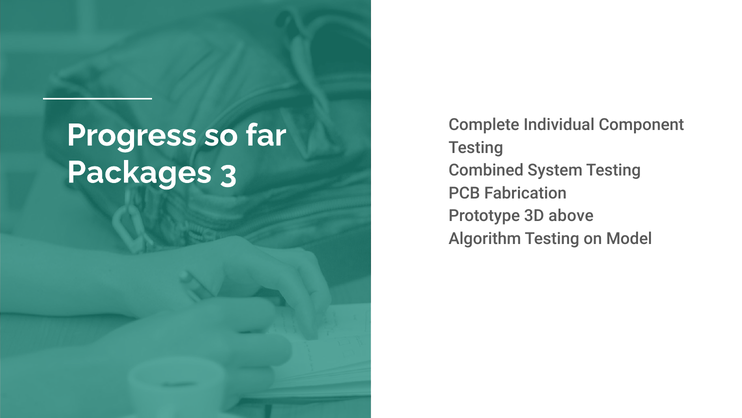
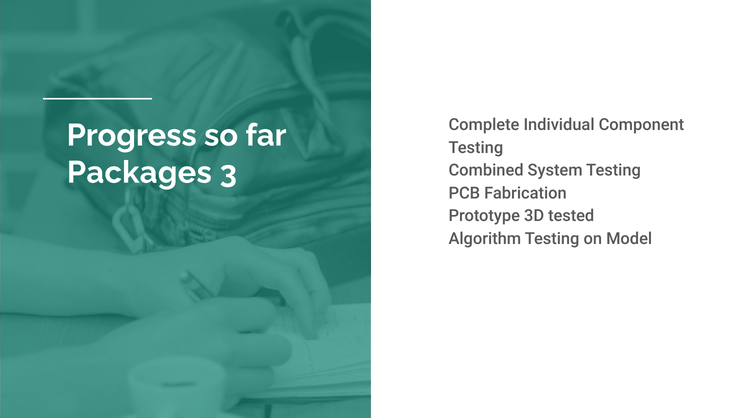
above: above -> tested (571, 216)
